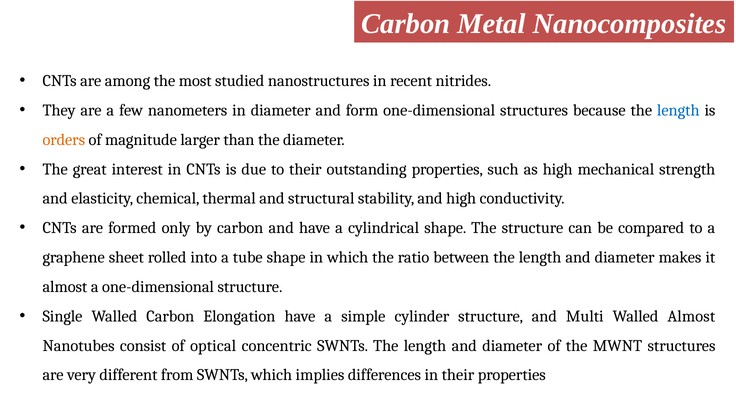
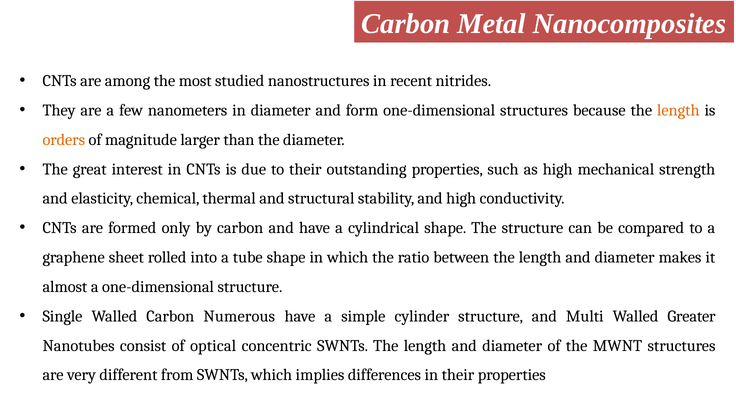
length colour: blue -> orange (678, 110)
Elongation: Elongation -> Numerous (239, 316)
Walled Almost: Almost -> Greater (691, 316)
